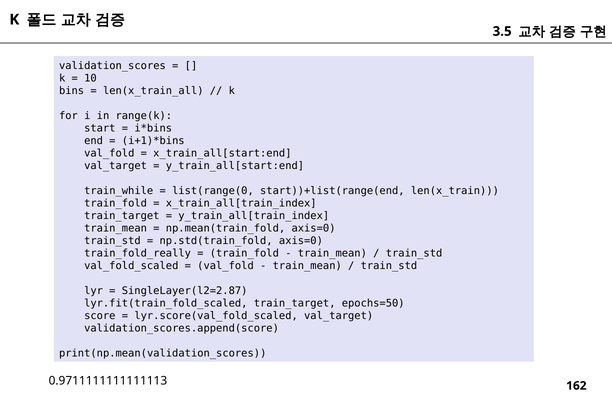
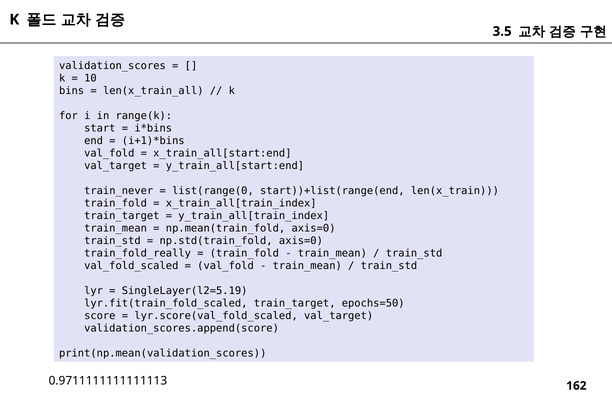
train_while: train_while -> train_never (119, 191)
SingleLayer(l2=2.87: SingleLayer(l2=2.87 -> SingleLayer(l2=5.19 (185, 291)
